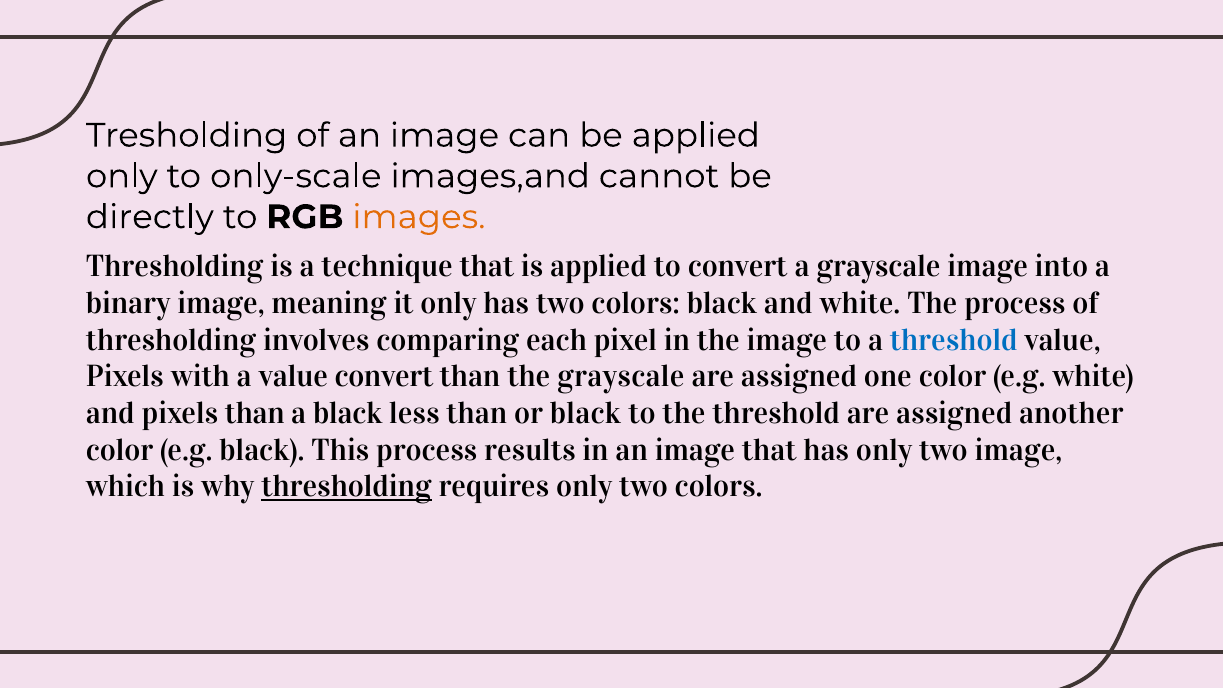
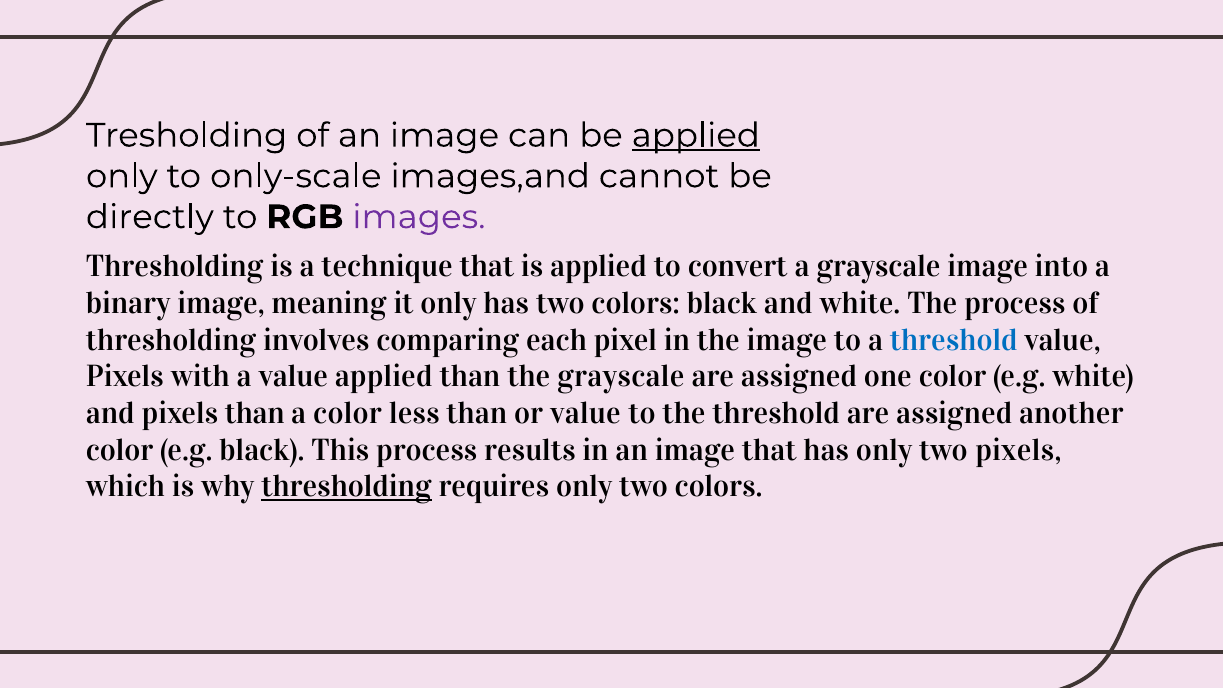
applied underline: none -> present (696, 135)
images colour: orange -> purple (419, 217)
value convert: convert -> applied (384, 377)
a black: black -> color (348, 413)
or black: black -> value (585, 413)
two image: image -> pixels (1018, 450)
